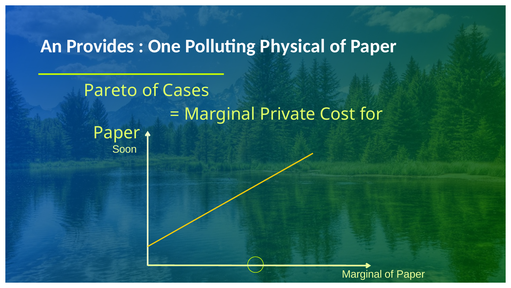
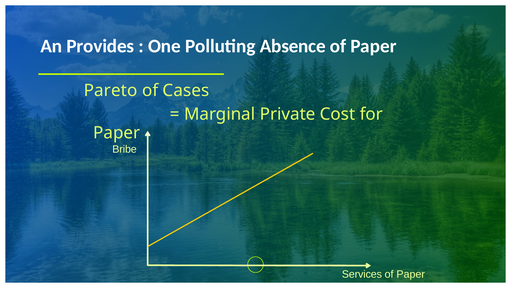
Physical: Physical -> Absence (293, 46)
Soon: Soon -> Bribe (125, 149)
Marginal: Marginal -> Services (362, 274)
